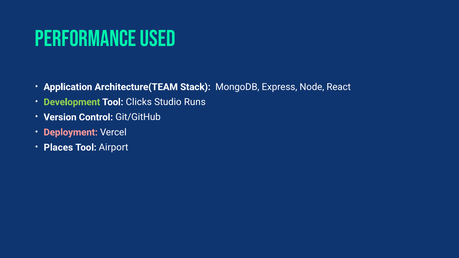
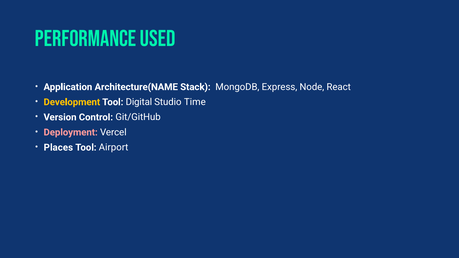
Architecture(TEAM: Architecture(TEAM -> Architecture(NAME (136, 87)
Development colour: light green -> yellow (72, 102)
Clicks: Clicks -> Digital (139, 102)
Runs: Runs -> Time (195, 102)
